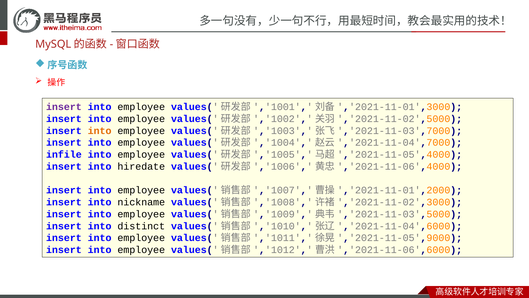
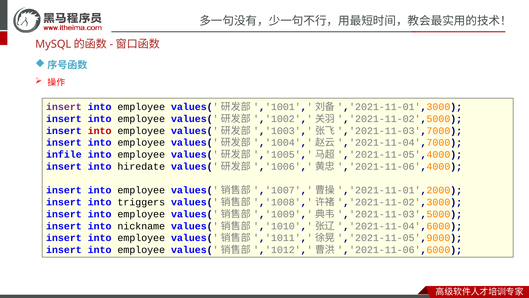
into colour: orange -> red (100, 131)
nickname: nickname -> triggers (141, 202)
distinct: distinct -> nickname (141, 226)
